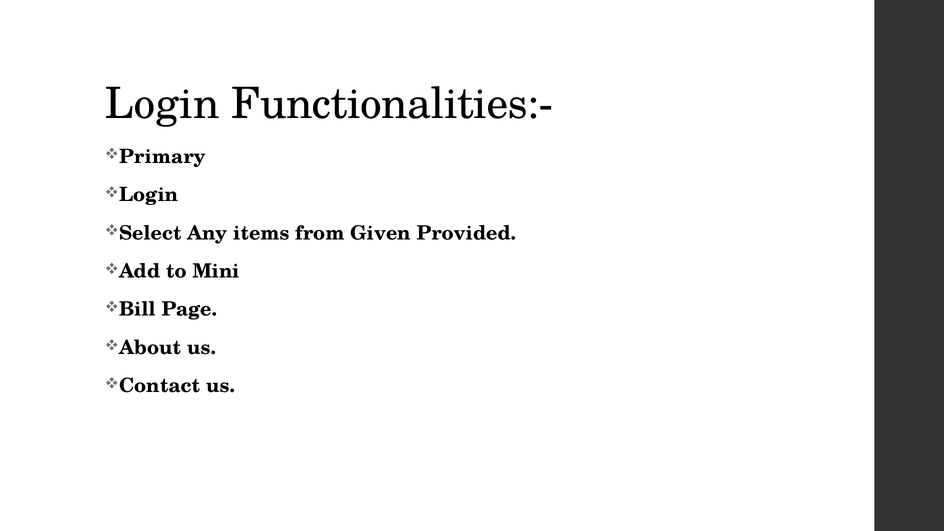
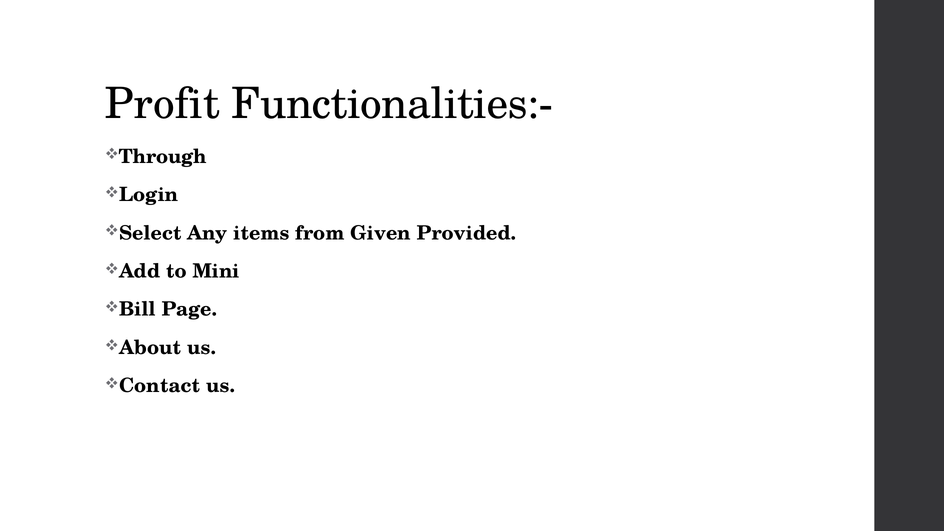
Login: Login -> Profit (162, 104)
Primary: Primary -> Through (163, 157)
